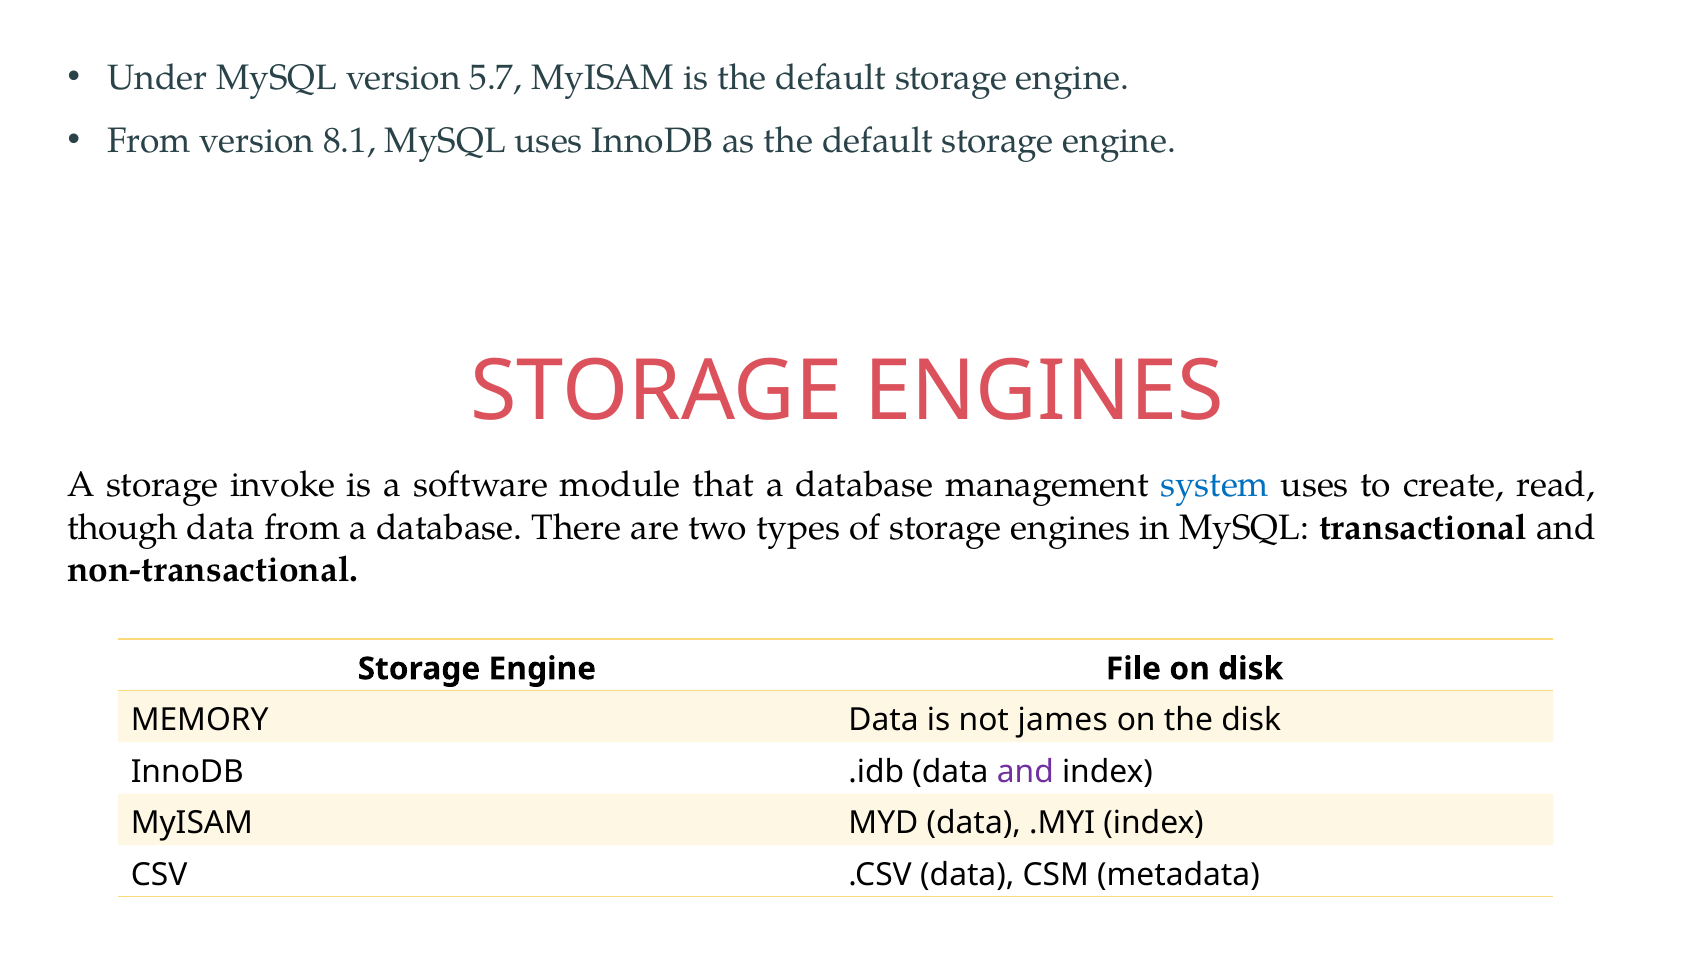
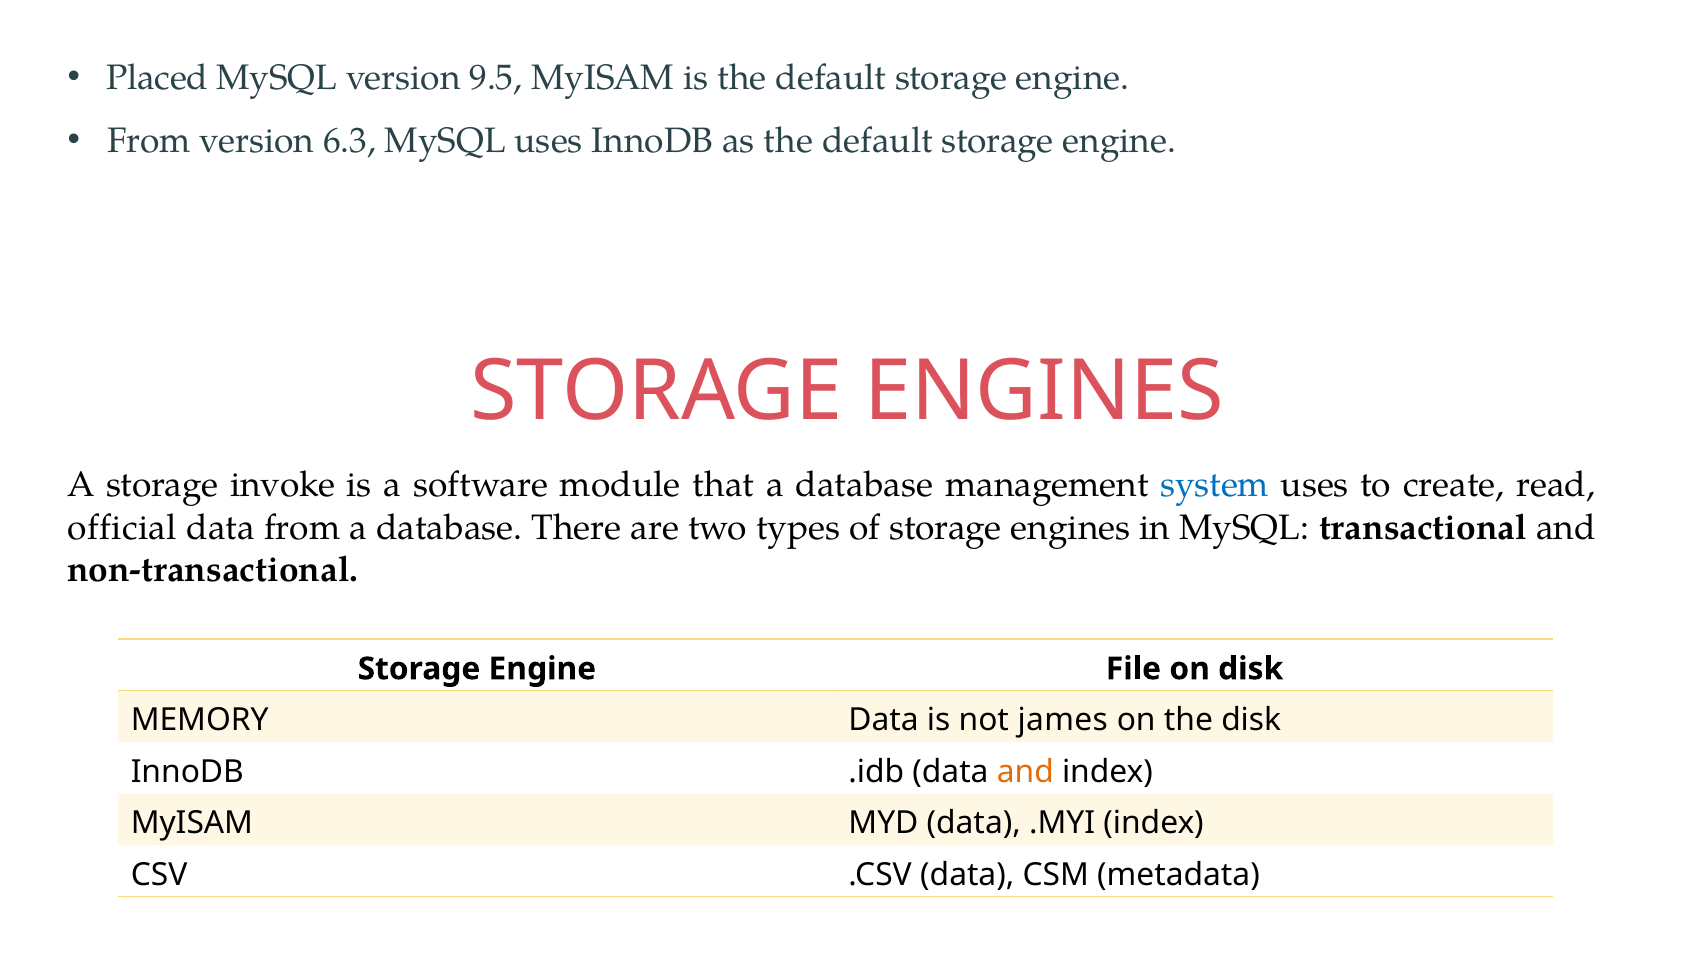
Under: Under -> Placed (158, 78)
5.7: 5.7 -> 9.5 (496, 78)
8.1: 8.1 -> 6.3 (350, 141)
though: though -> official (122, 528)
and colour: purple -> orange (1025, 772)
